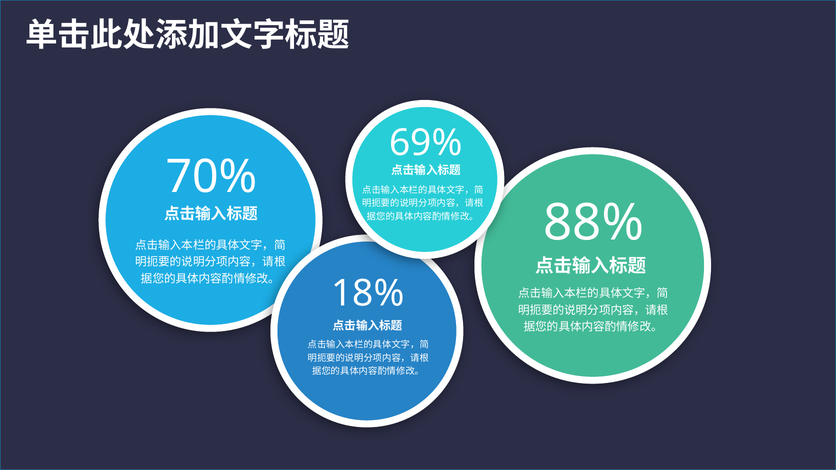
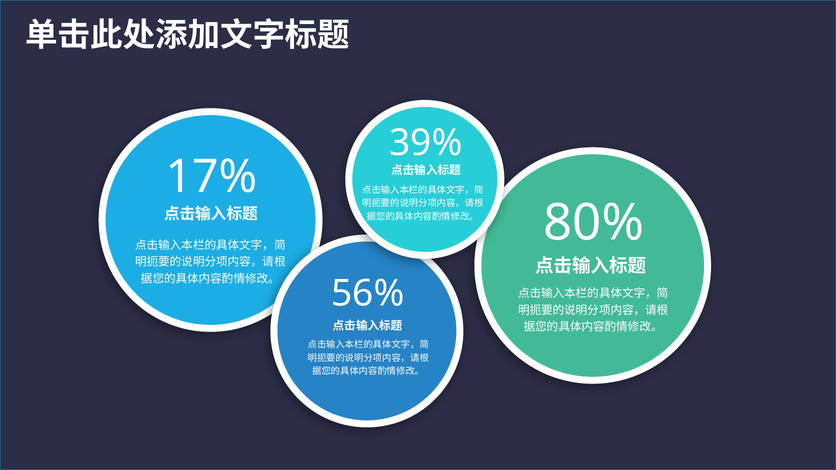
69%: 69% -> 39% (426, 143)
70%: 70% -> 17% (212, 177)
88%: 88% -> 80% (594, 223)
18%: 18% -> 56% (368, 293)
